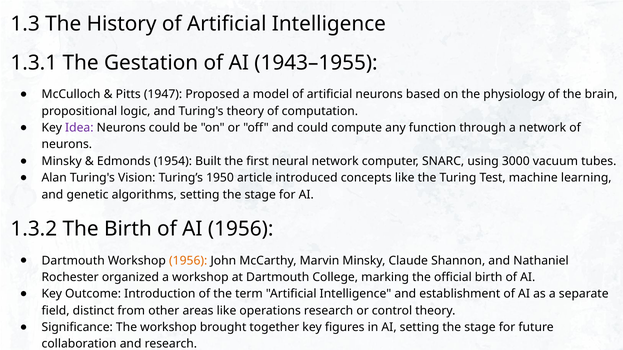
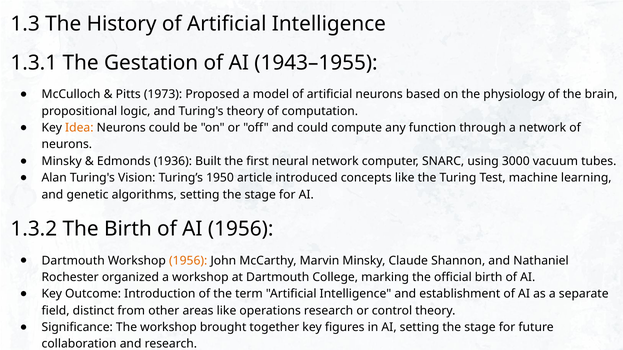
1947: 1947 -> 1973 (163, 95)
Idea colour: purple -> orange (79, 128)
1954: 1954 -> 1936 (173, 161)
